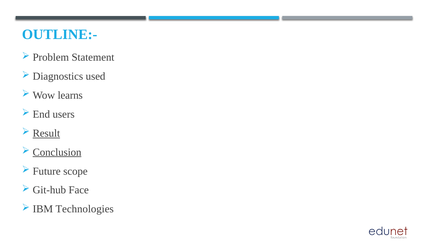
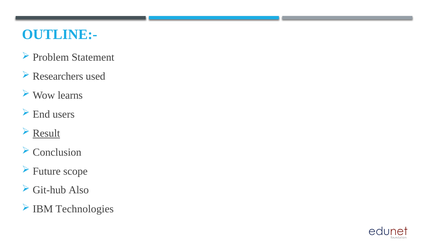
Diagnostics: Diagnostics -> Researchers (58, 76)
Conclusion underline: present -> none (57, 152)
Face: Face -> Also (79, 190)
